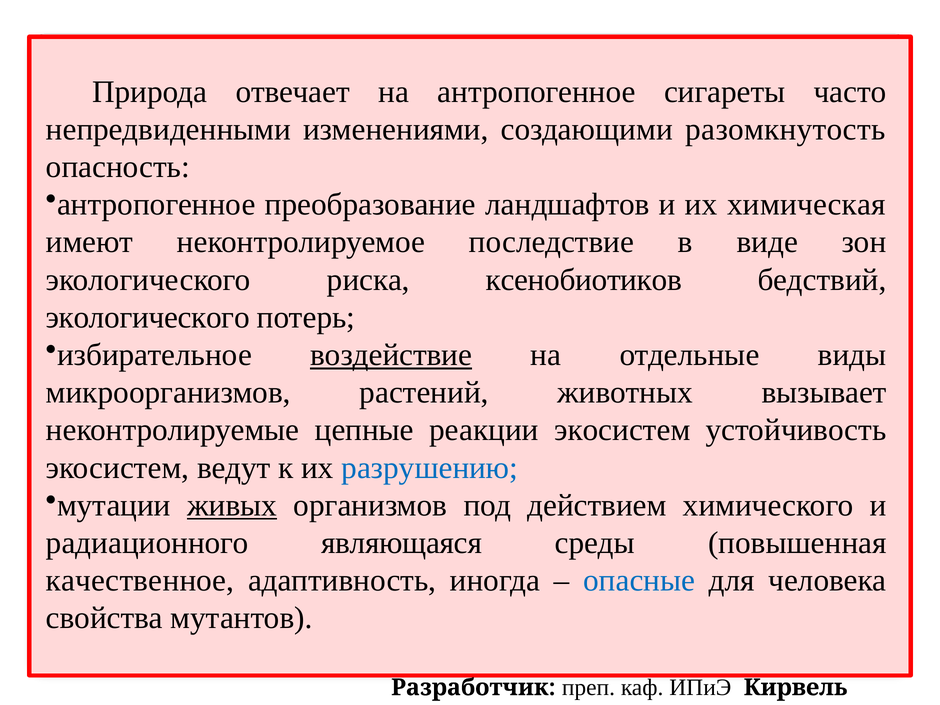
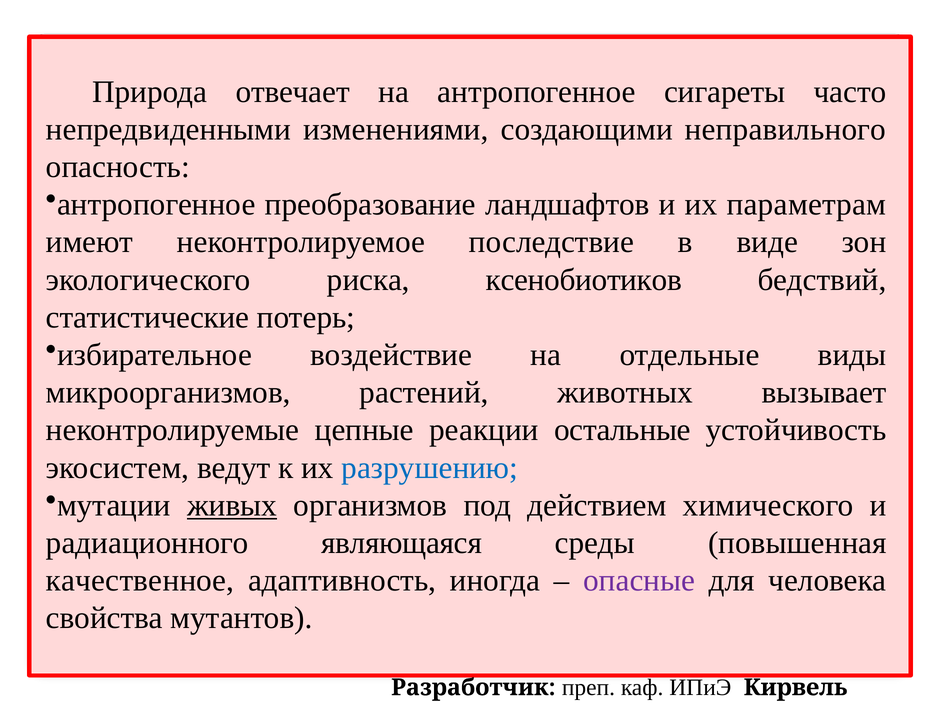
разомкнутость: разомкнутость -> неправильного (786, 129)
химическая: химическая -> параметрам (806, 204)
экологического: экологического -> статистические (148, 317)
воздействие underline: present -> none (391, 355)
реакции экосистем: экосистем -> остальные (622, 430)
опасные colour: blue -> purple (639, 580)
